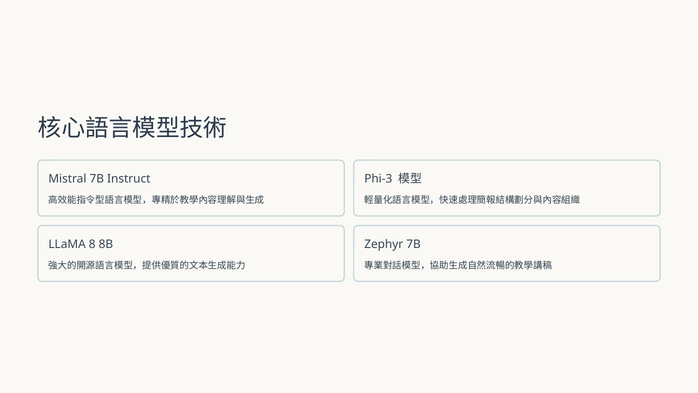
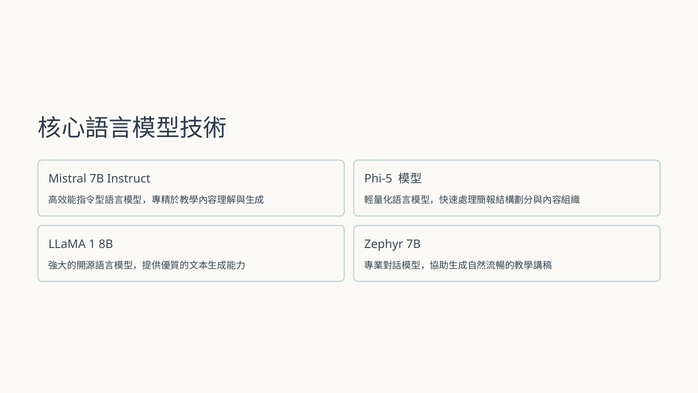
Phi-3: Phi-3 -> Phi-5 (378, 179)
8: 8 -> 1 (92, 244)
